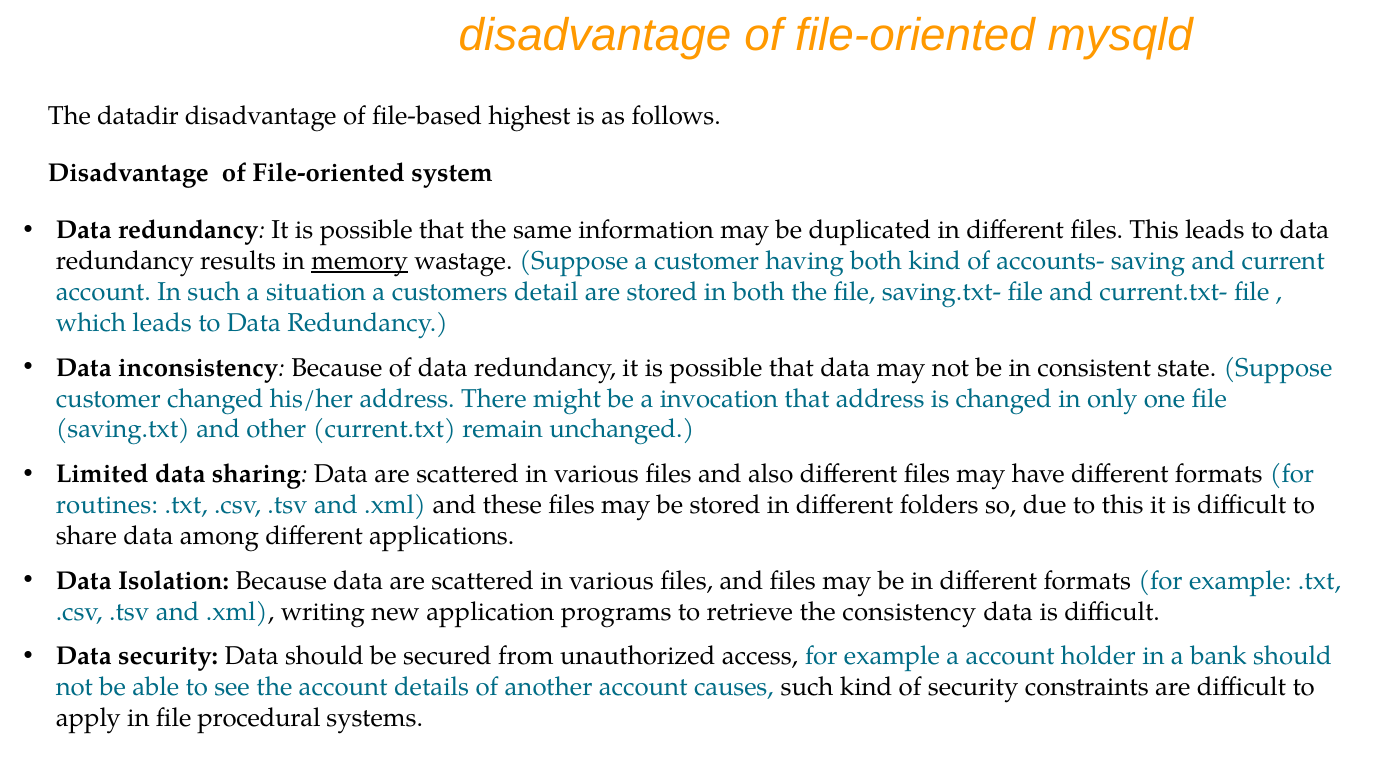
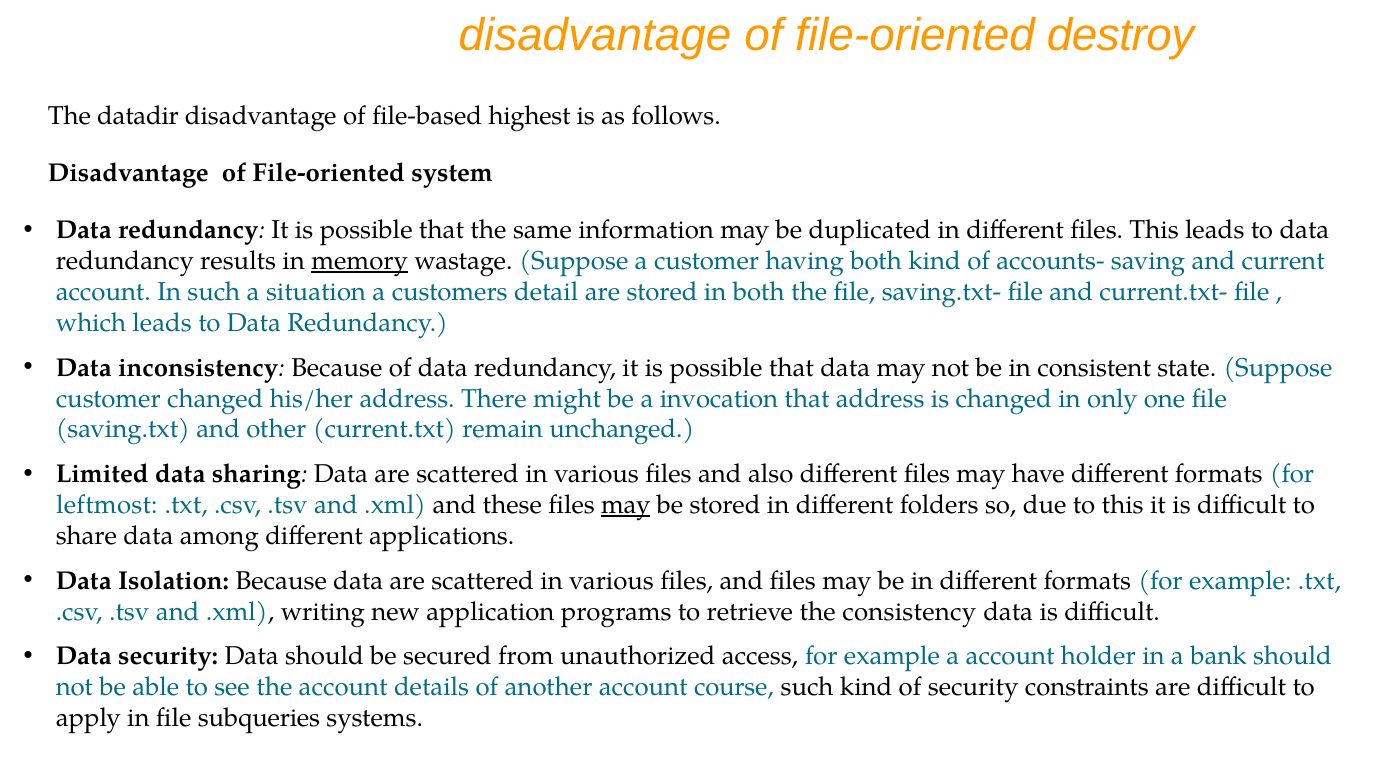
mysqld: mysqld -> destroy (1121, 36)
routines: routines -> leftmost (107, 505)
may underline: none -> present (626, 505)
causes: causes -> course (734, 687)
procedural: procedural -> subqueries (259, 718)
